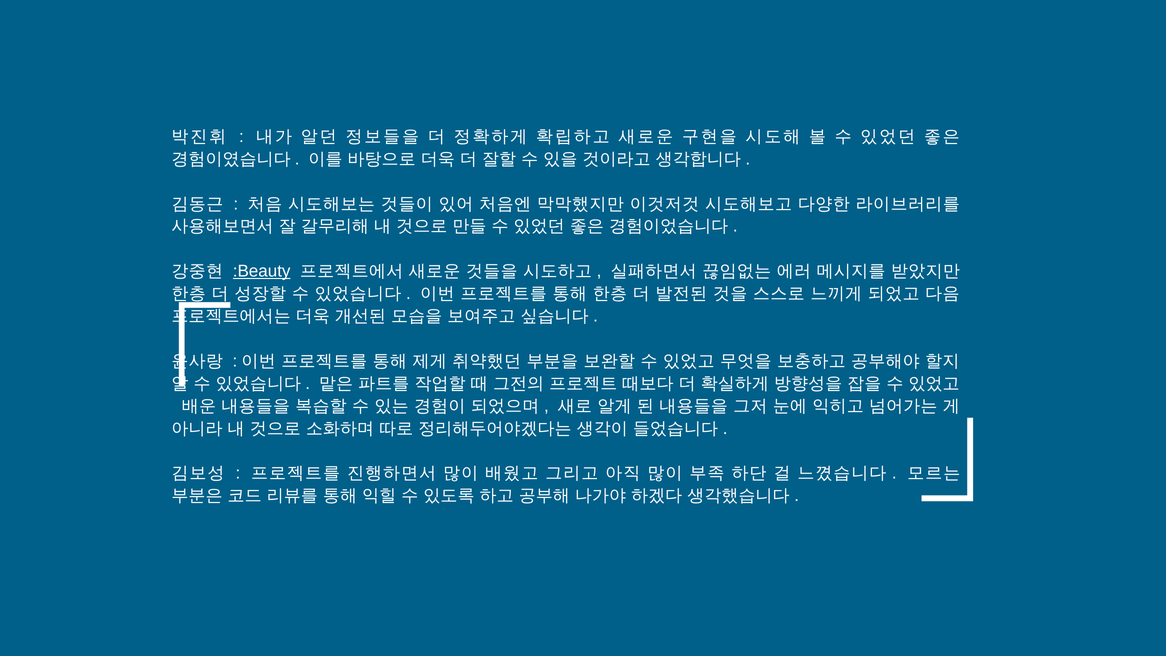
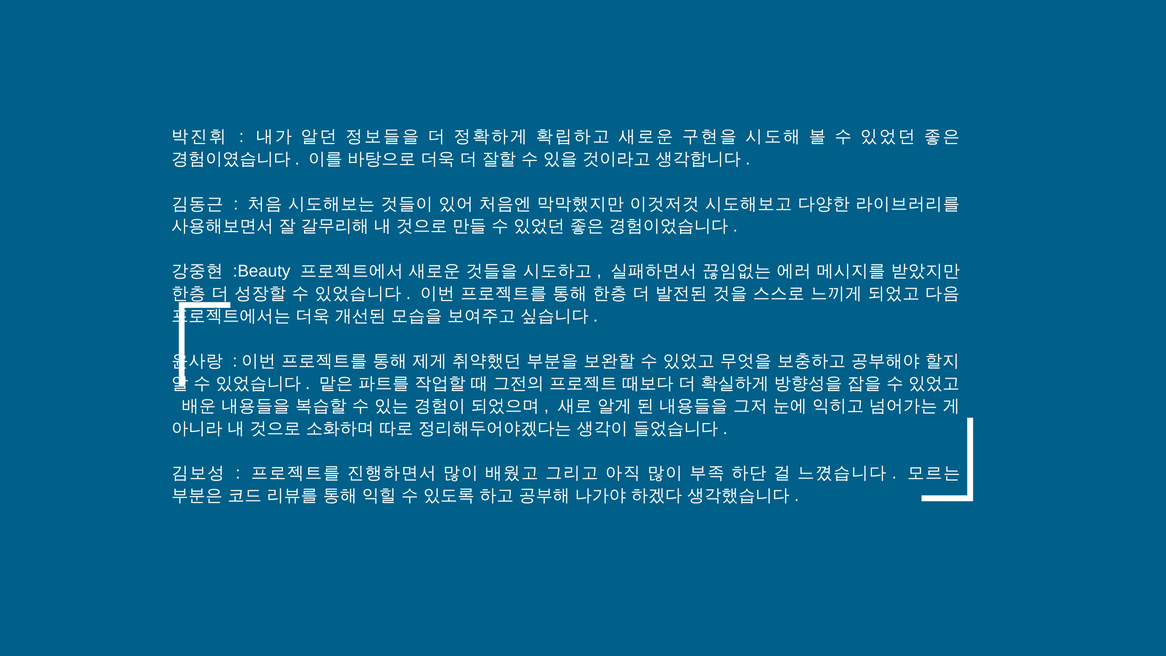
:Beauty underline: present -> none (262, 271)
